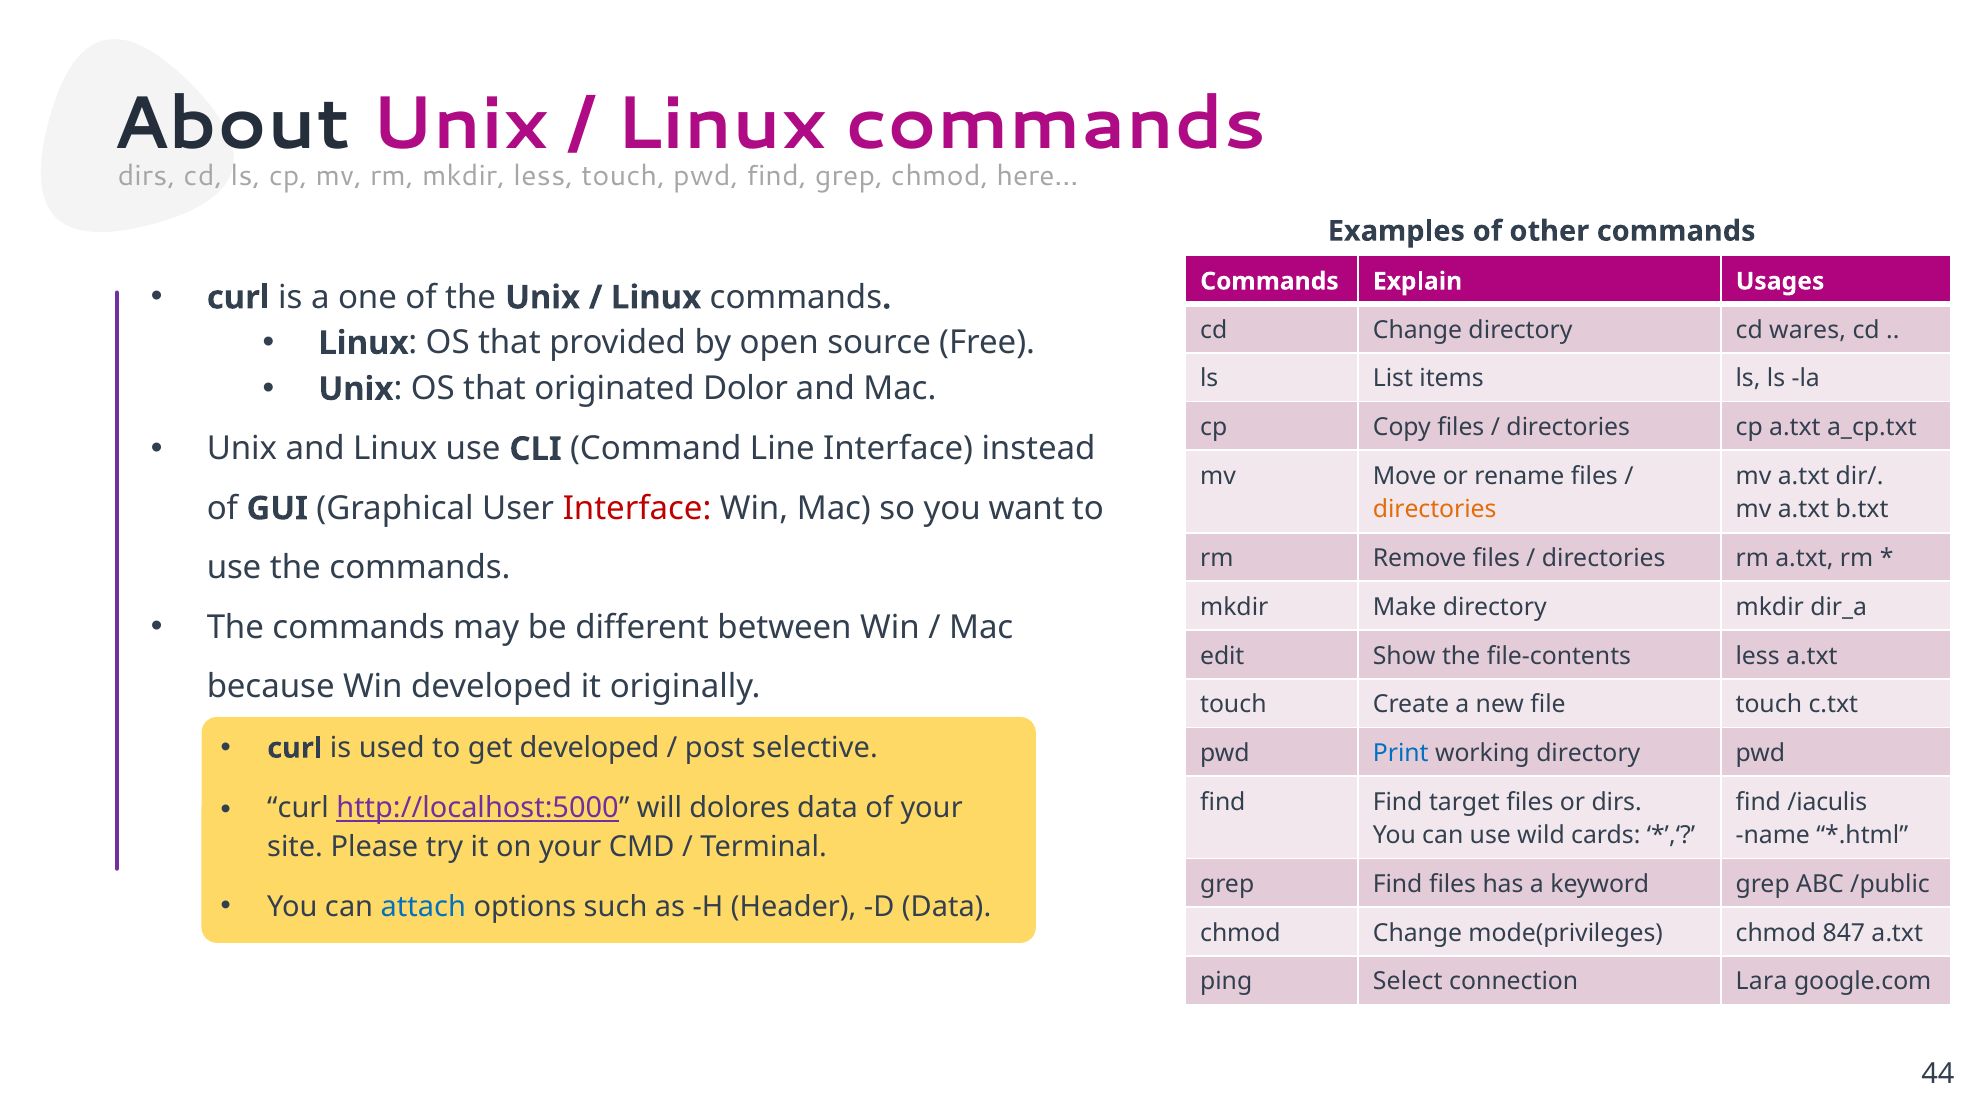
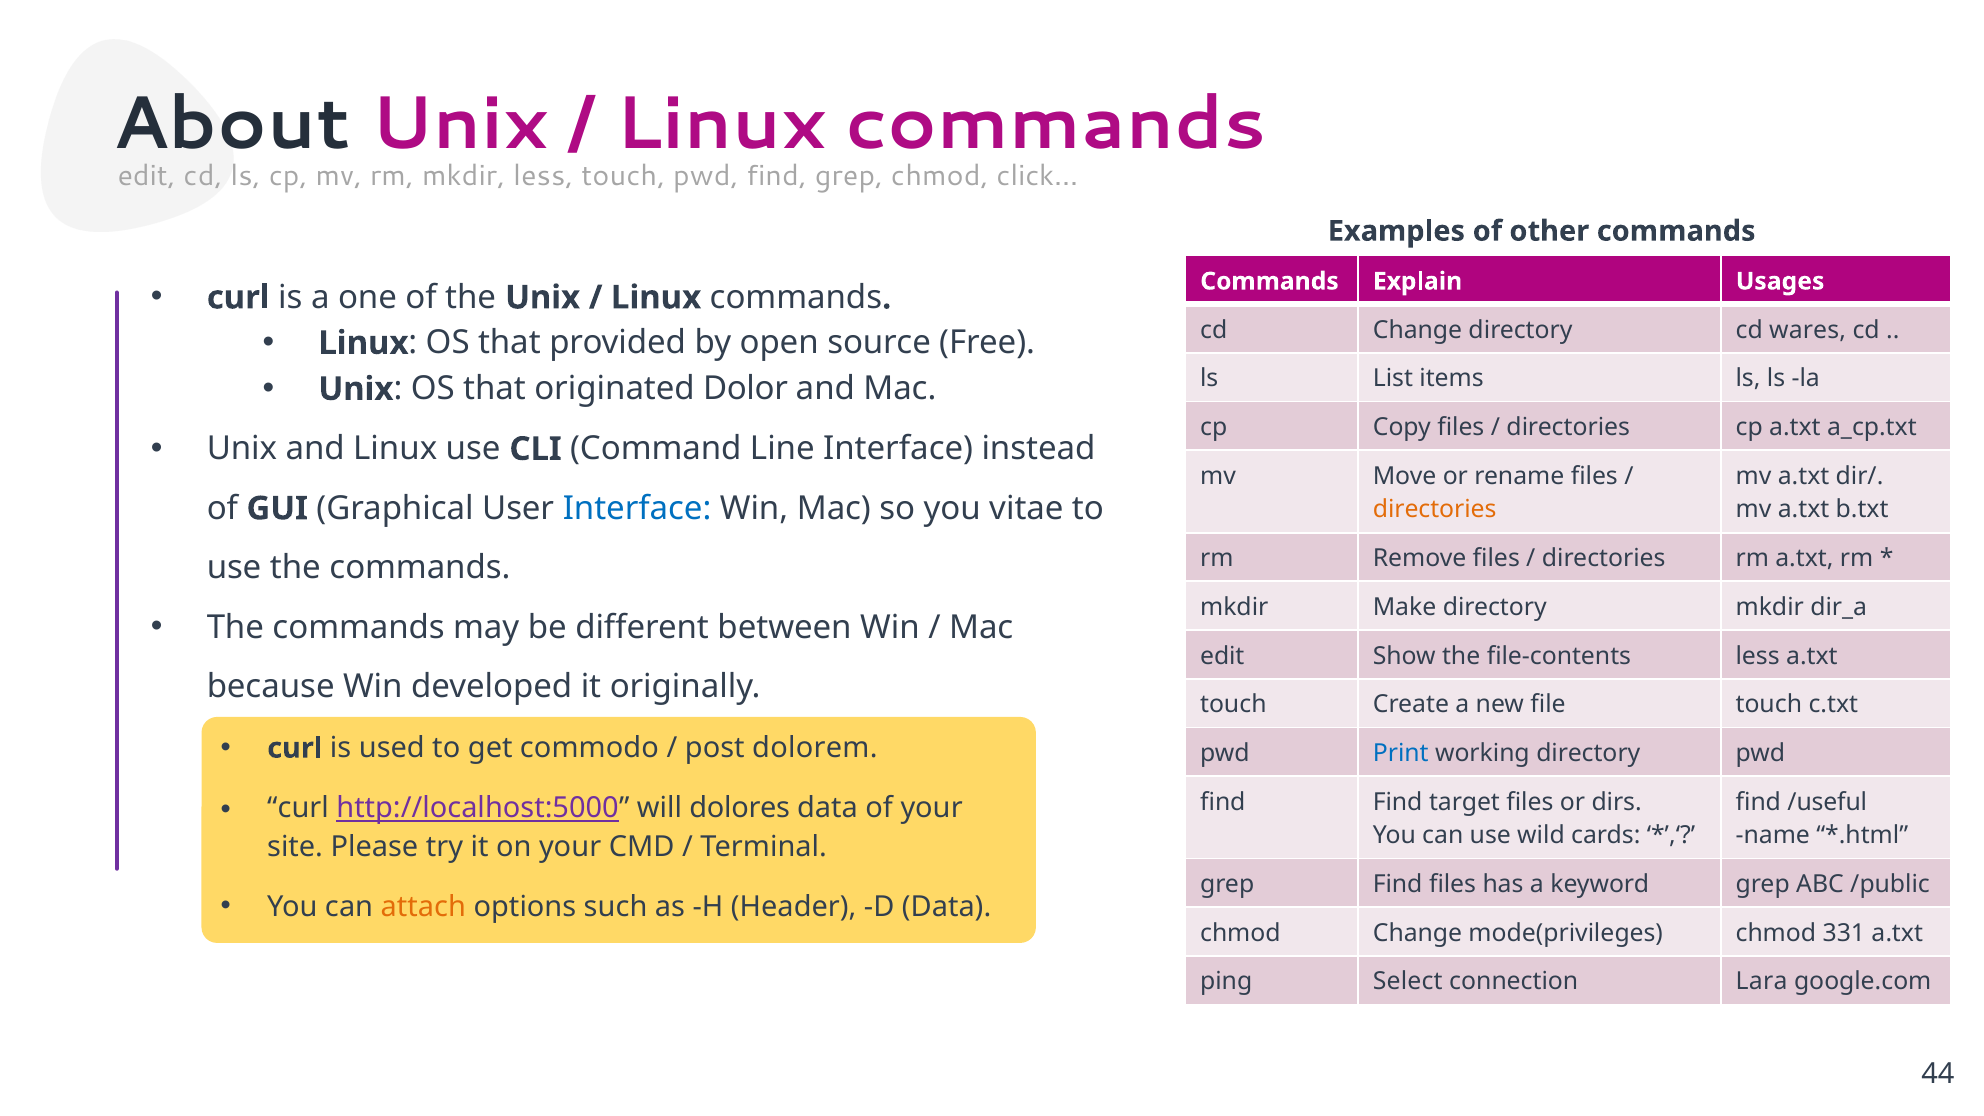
dirs: dirs -> edit (147, 176)
here…: here… -> click… (1037, 176)
Interface colour: red -> blue (637, 508)
want: want -> vitae (1026, 508)
get developed: developed -> commodo (589, 748)
selective: selective -> dolorem (815, 748)
/iaculis: /iaculis -> /useful (1827, 802)
attach colour: blue -> orange (423, 907)
847: 847 -> 331 (1844, 933)
